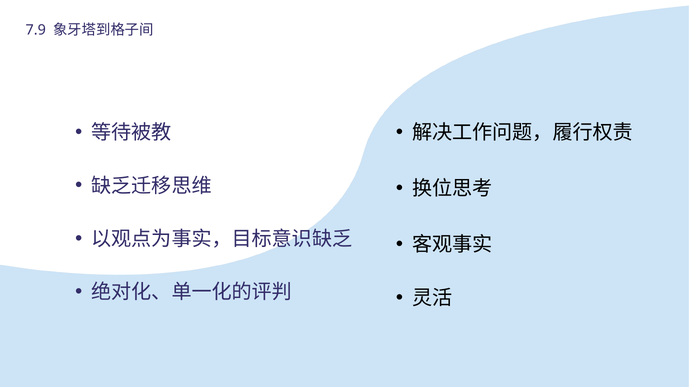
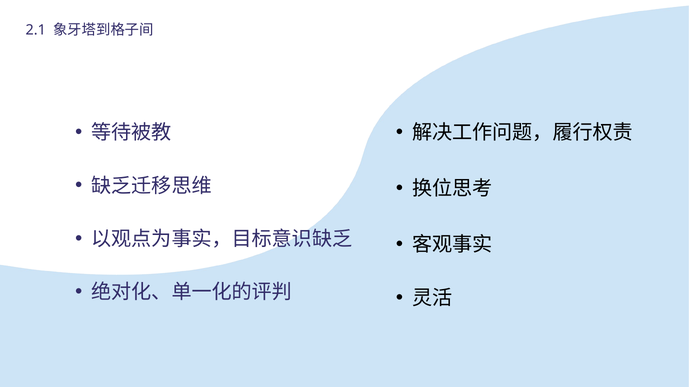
7.9: 7.9 -> 2.1 (36, 30)
